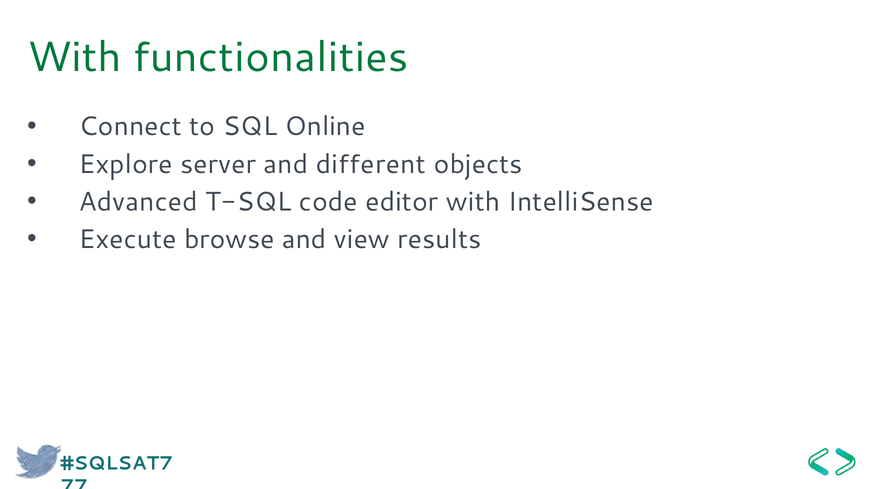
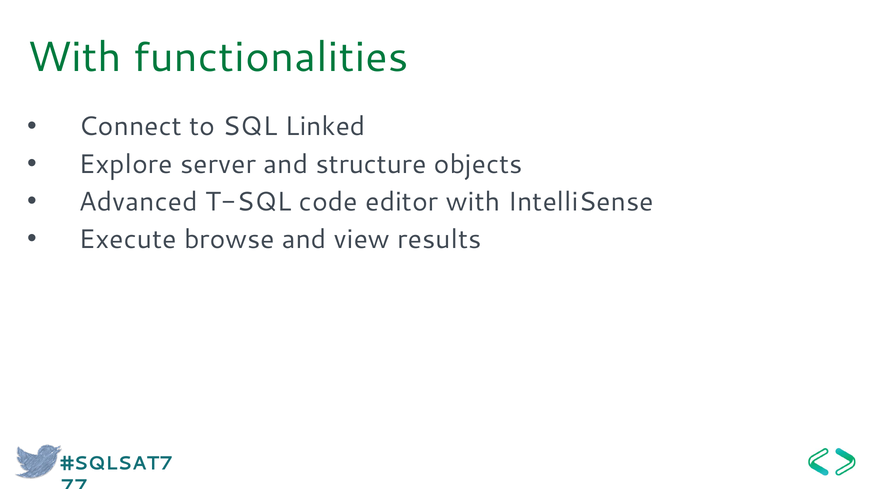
Online: Online -> Linked (325, 127)
different: different -> structure (371, 164)
